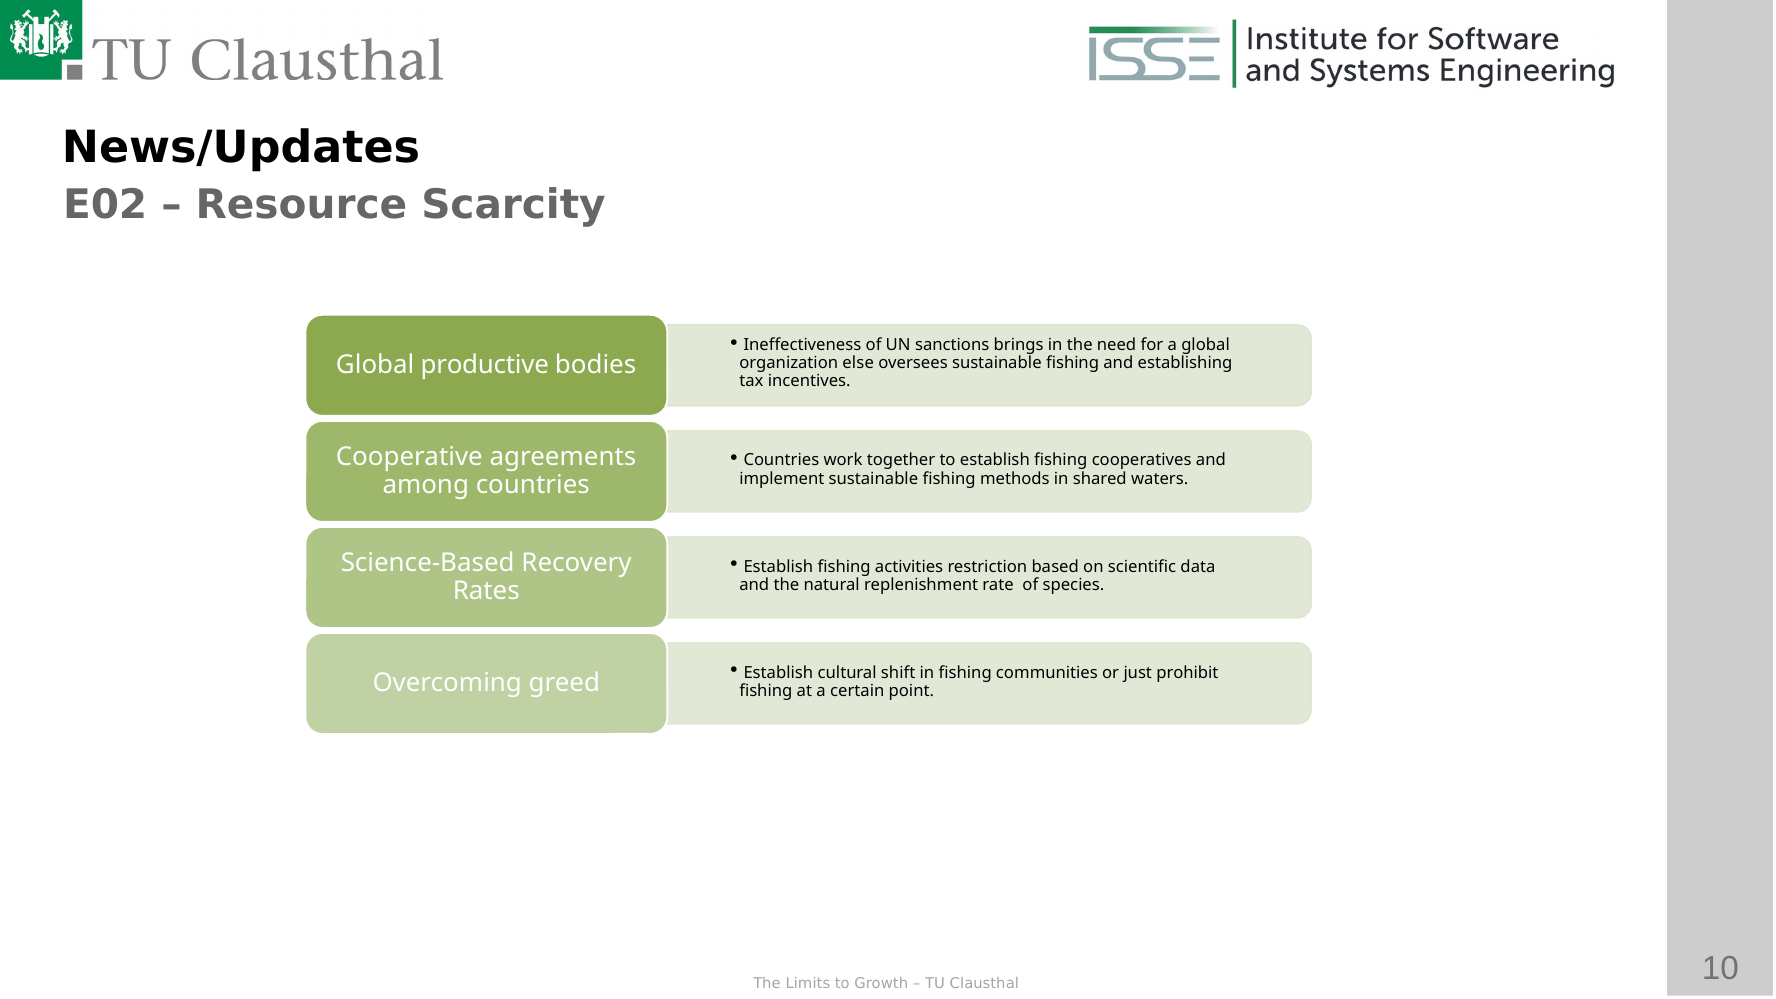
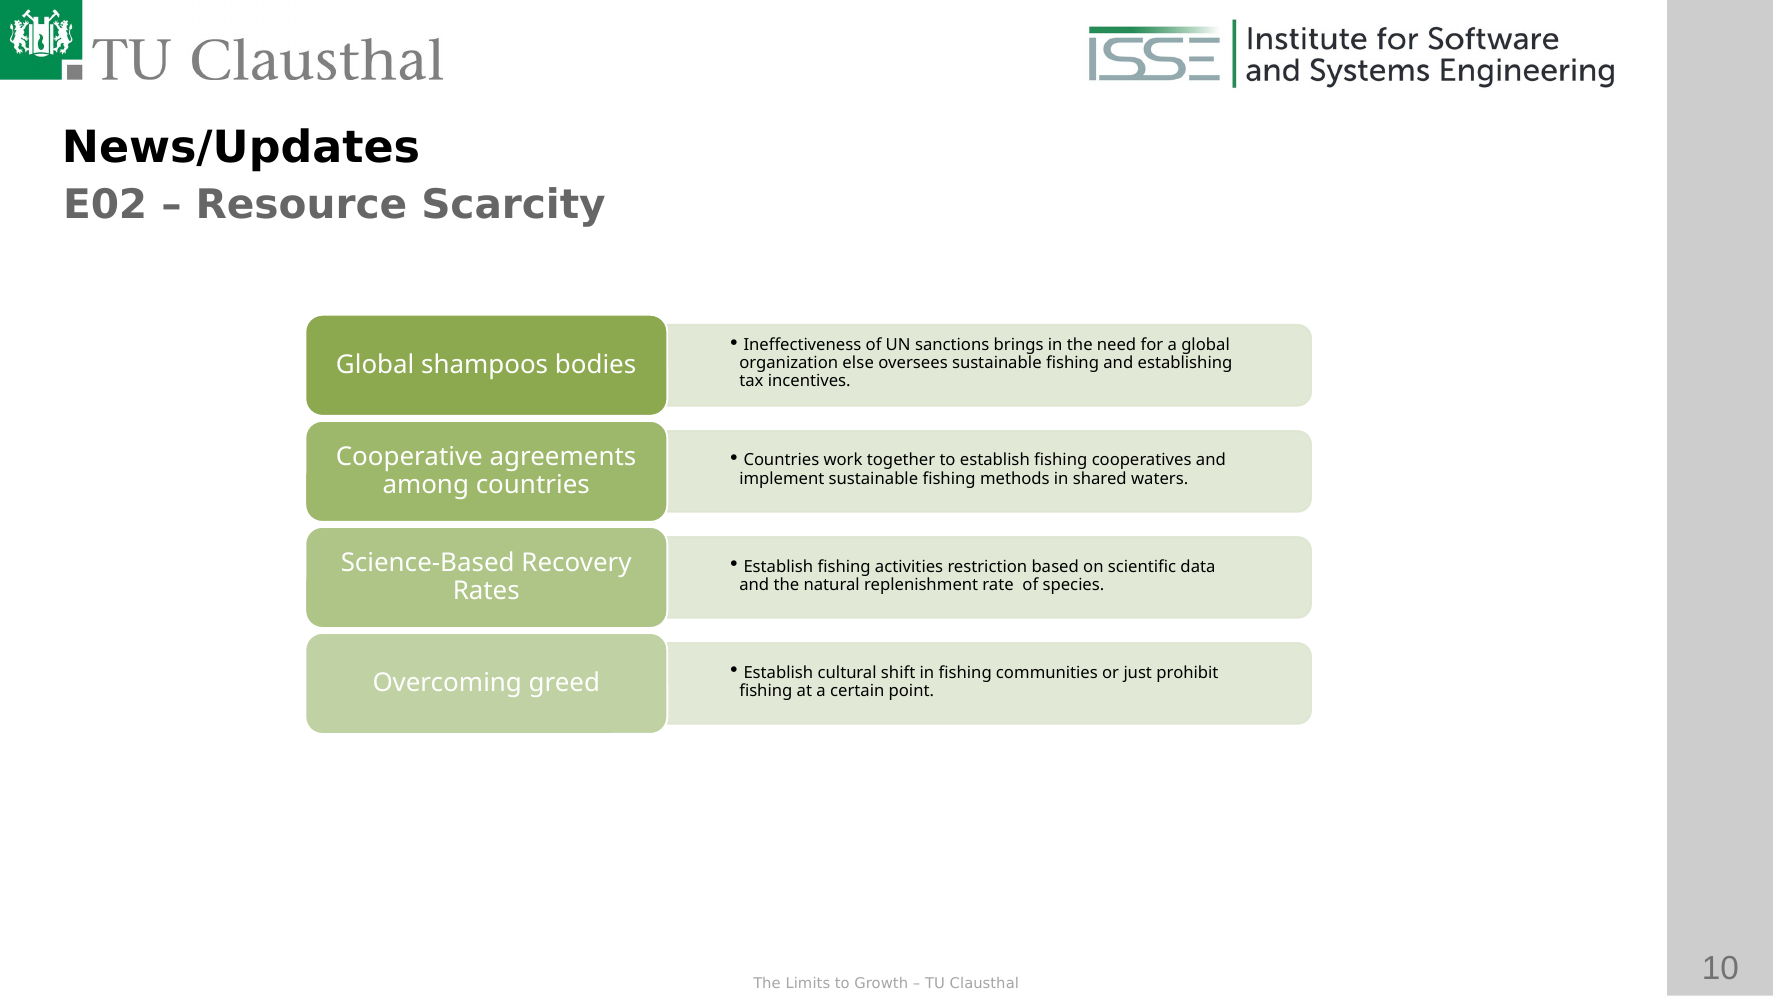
productive: productive -> shampoos (485, 365)
